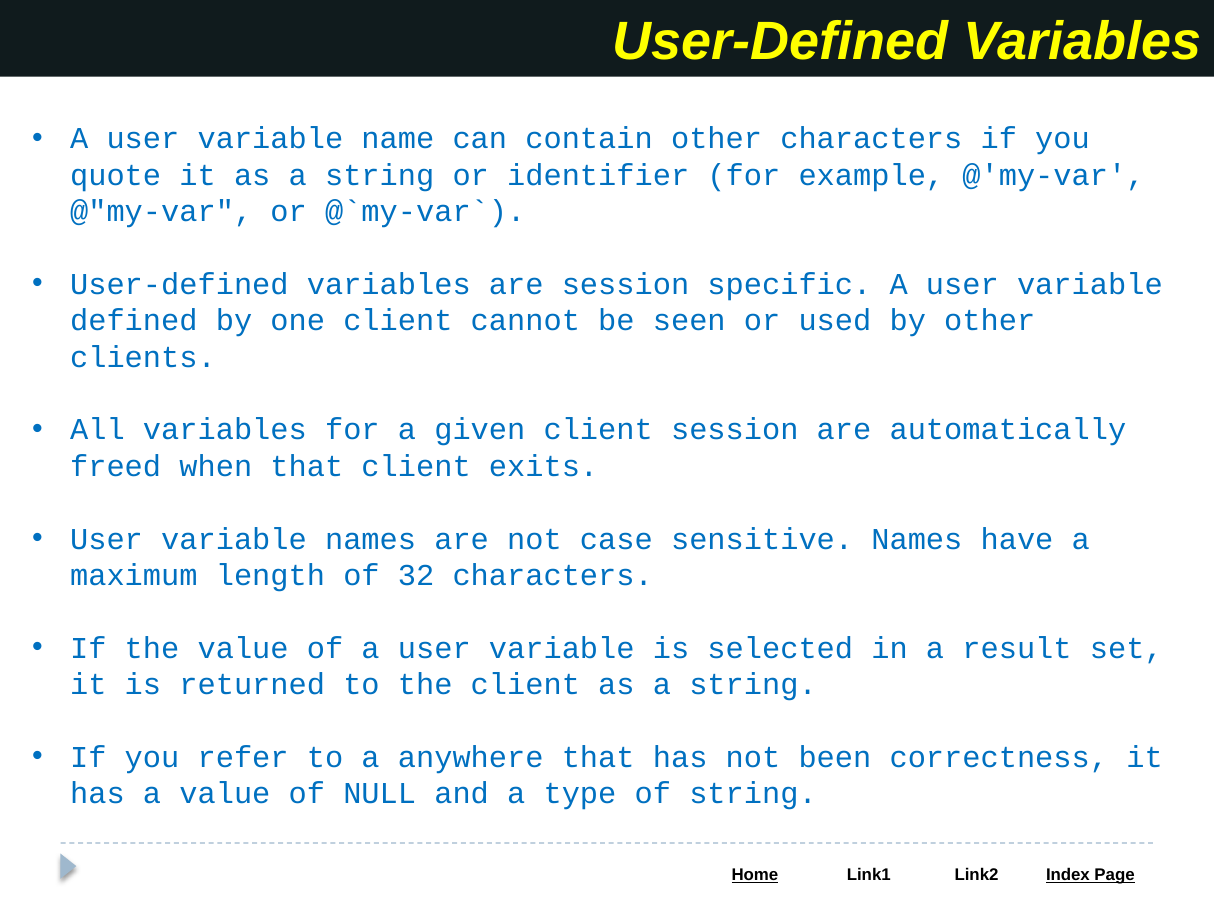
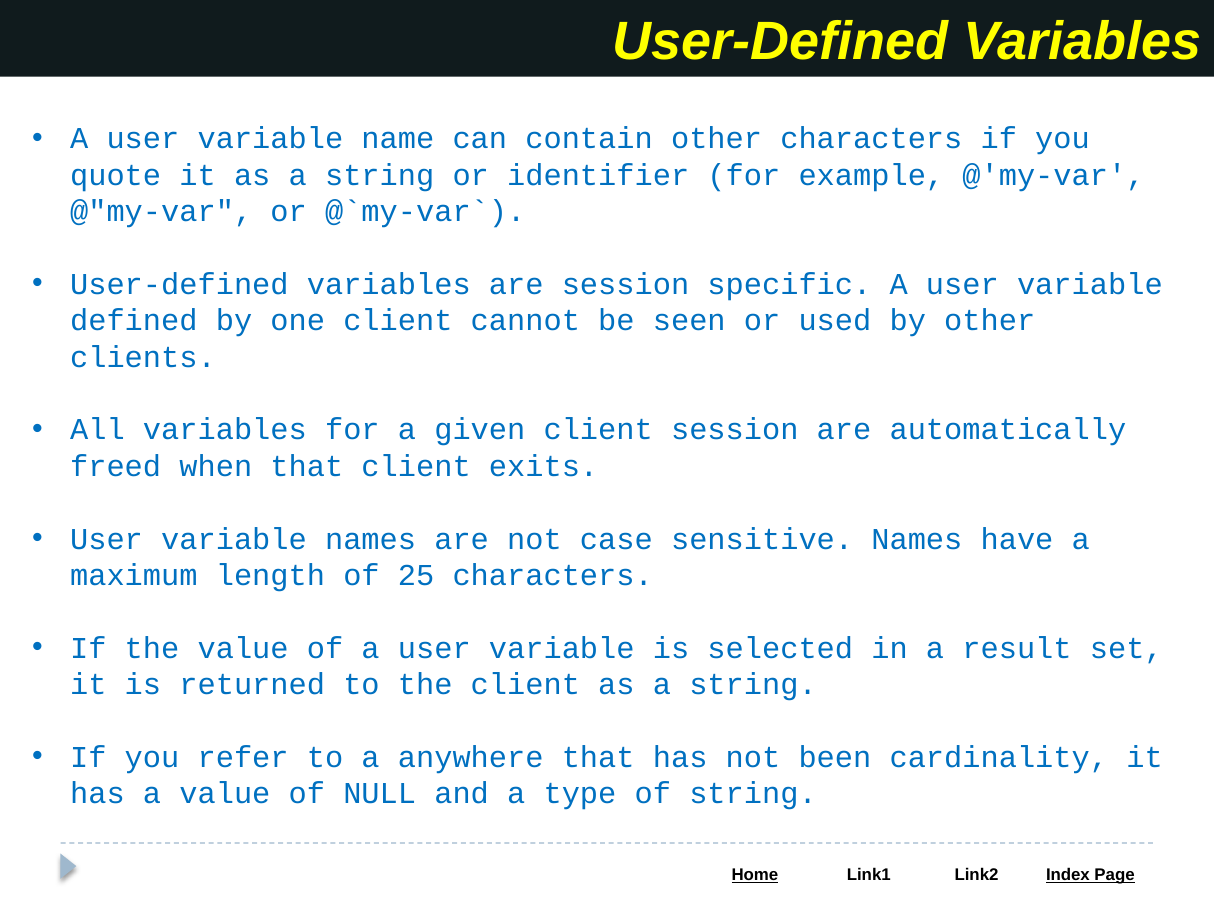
32: 32 -> 25 (416, 576)
correctness: correctness -> cardinality (999, 758)
